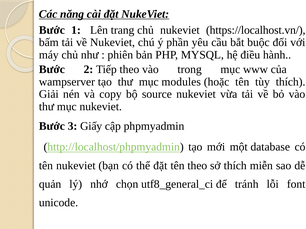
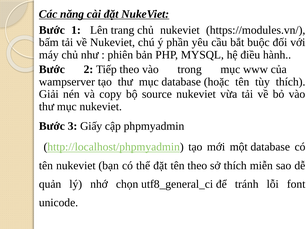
https://localhost.vn/: https://localhost.vn/ -> https://modules.vn/ (256, 30)
mục modules: modules -> database (181, 82)
